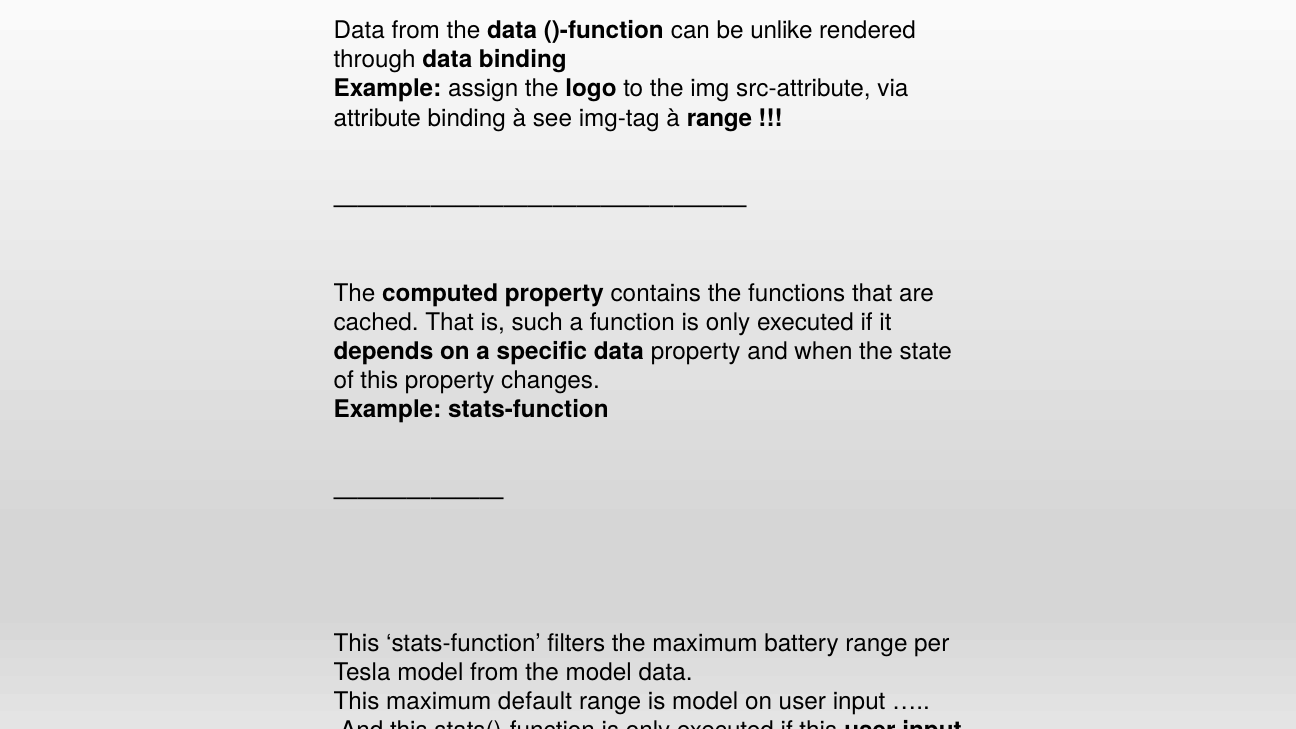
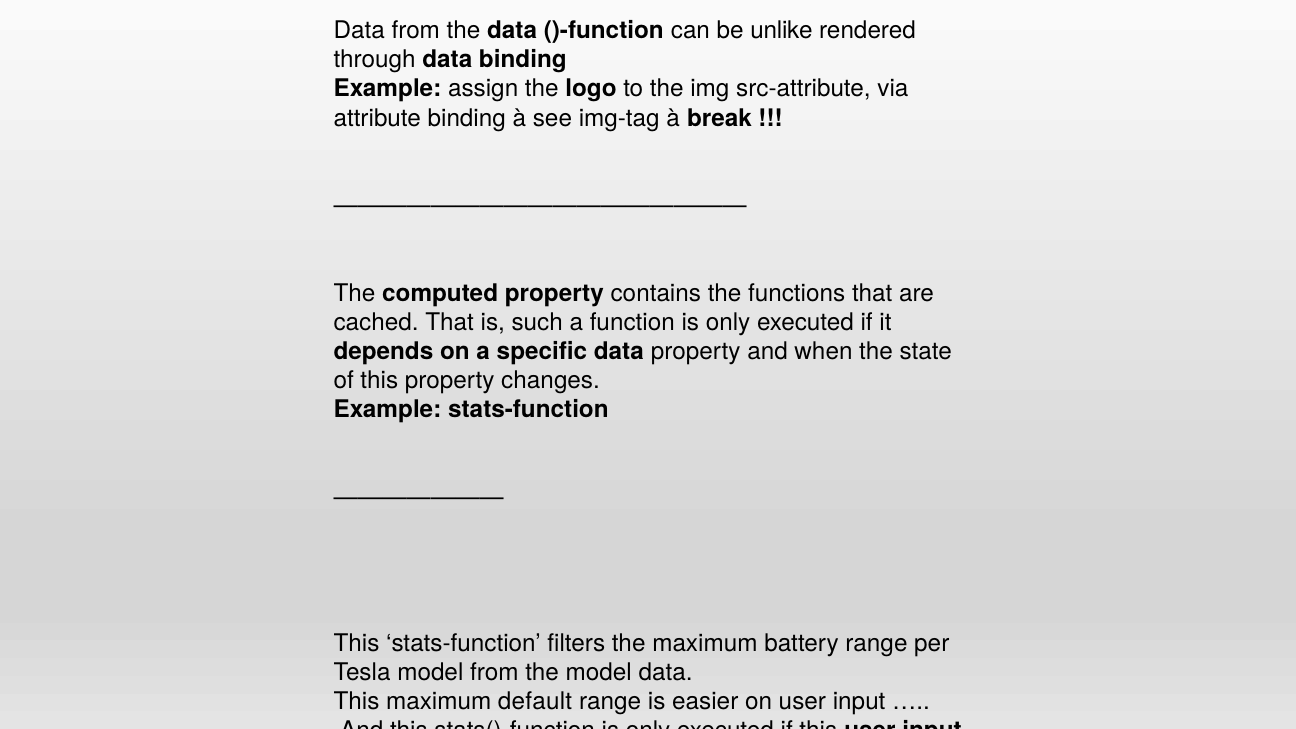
à range: range -> break (719, 118)
is model: model -> easier (705, 701)
